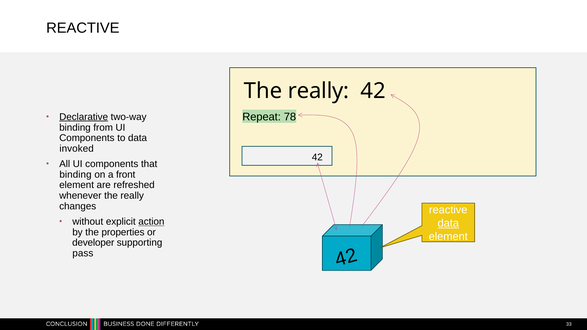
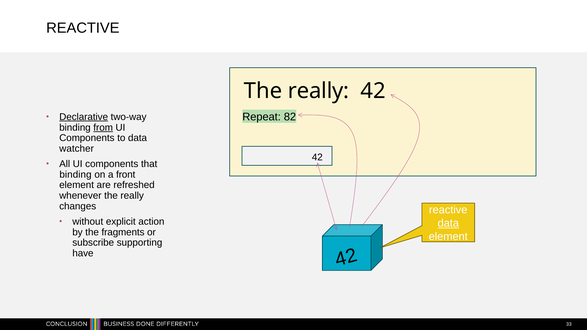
78: 78 -> 82 (290, 117)
from underline: none -> present (103, 128)
invoked: invoked -> watcher (77, 149)
action underline: present -> none (151, 222)
properties: properties -> fragments (123, 232)
developer: developer -> subscribe (93, 243)
pass: pass -> have (83, 253)
